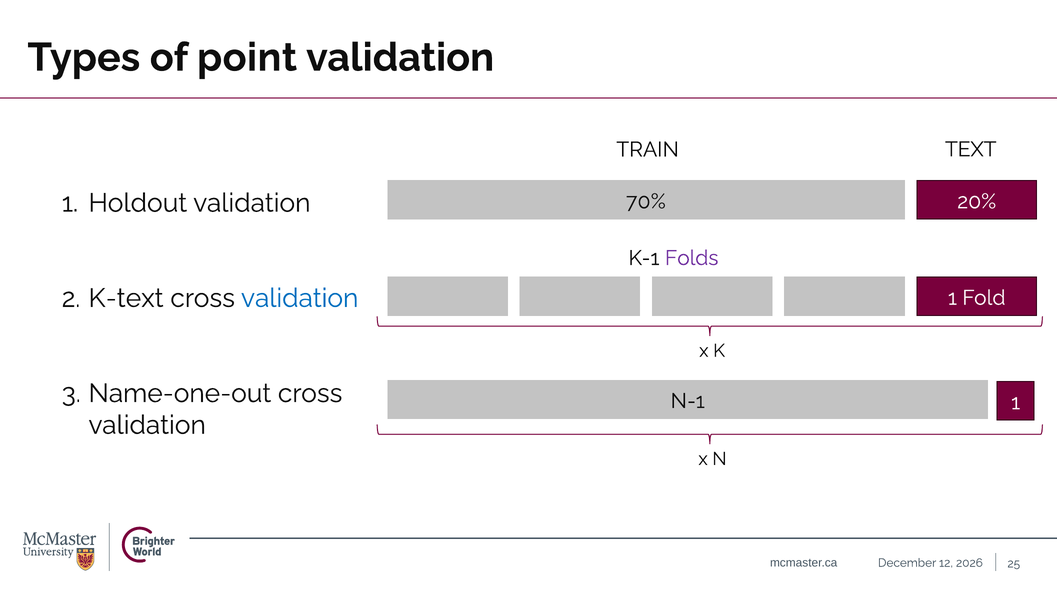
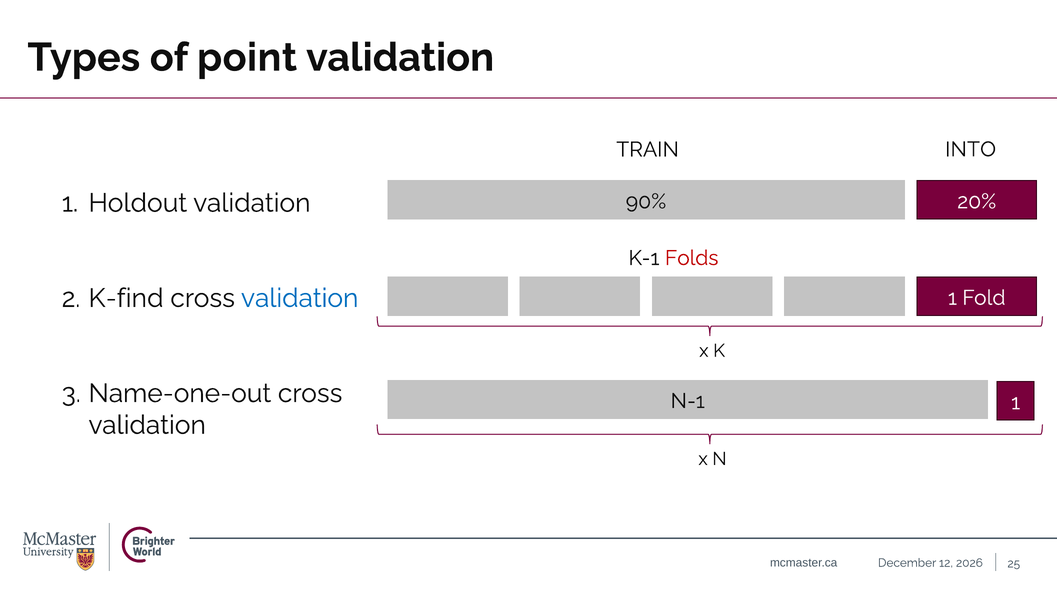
TEXT: TEXT -> INTO (971, 149)
70%: 70% -> 90% (646, 201)
Folds colour: purple -> red (692, 258)
K-text: K-text -> K-find (126, 298)
